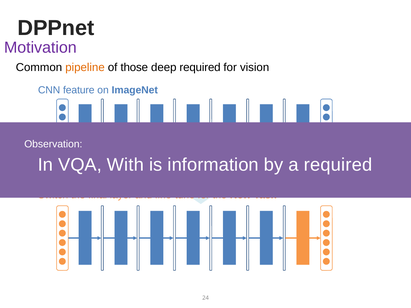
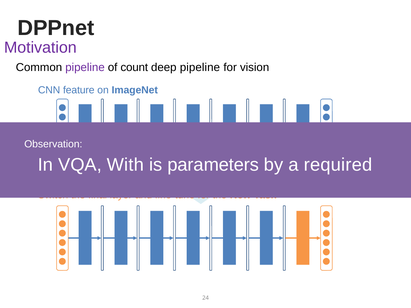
pipeline colour: orange -> purple (85, 68)
those: those -> count (134, 68)
deep required: required -> pipeline (200, 68)
information: information -> parameters (213, 165)
